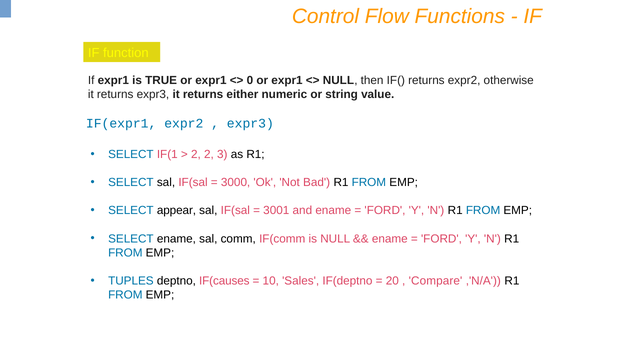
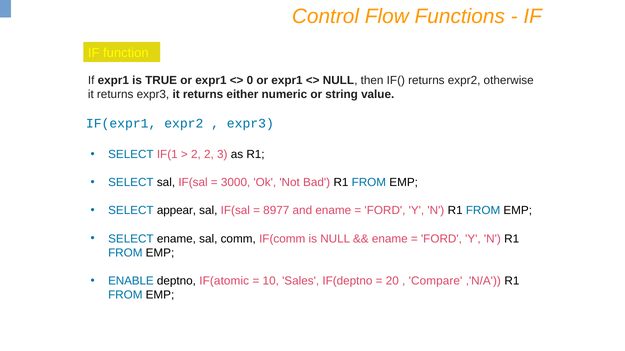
3001: 3001 -> 8977 (276, 211)
TUPLES: TUPLES -> ENABLE (131, 281)
IF(causes: IF(causes -> IF(atomic (224, 281)
